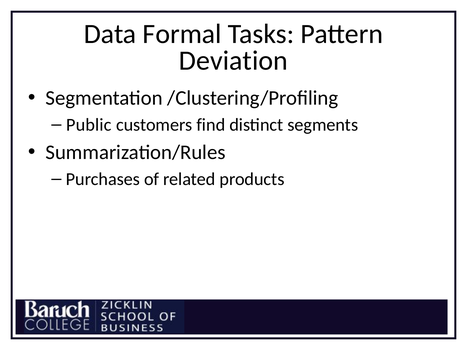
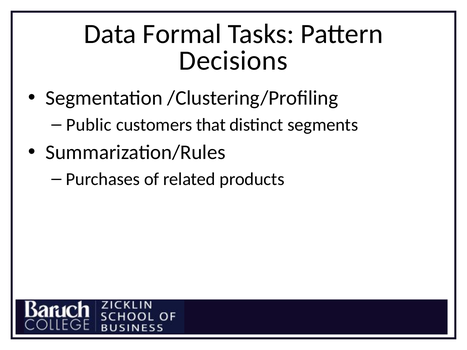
Deviation: Deviation -> Decisions (233, 61)
find: find -> that (211, 125)
